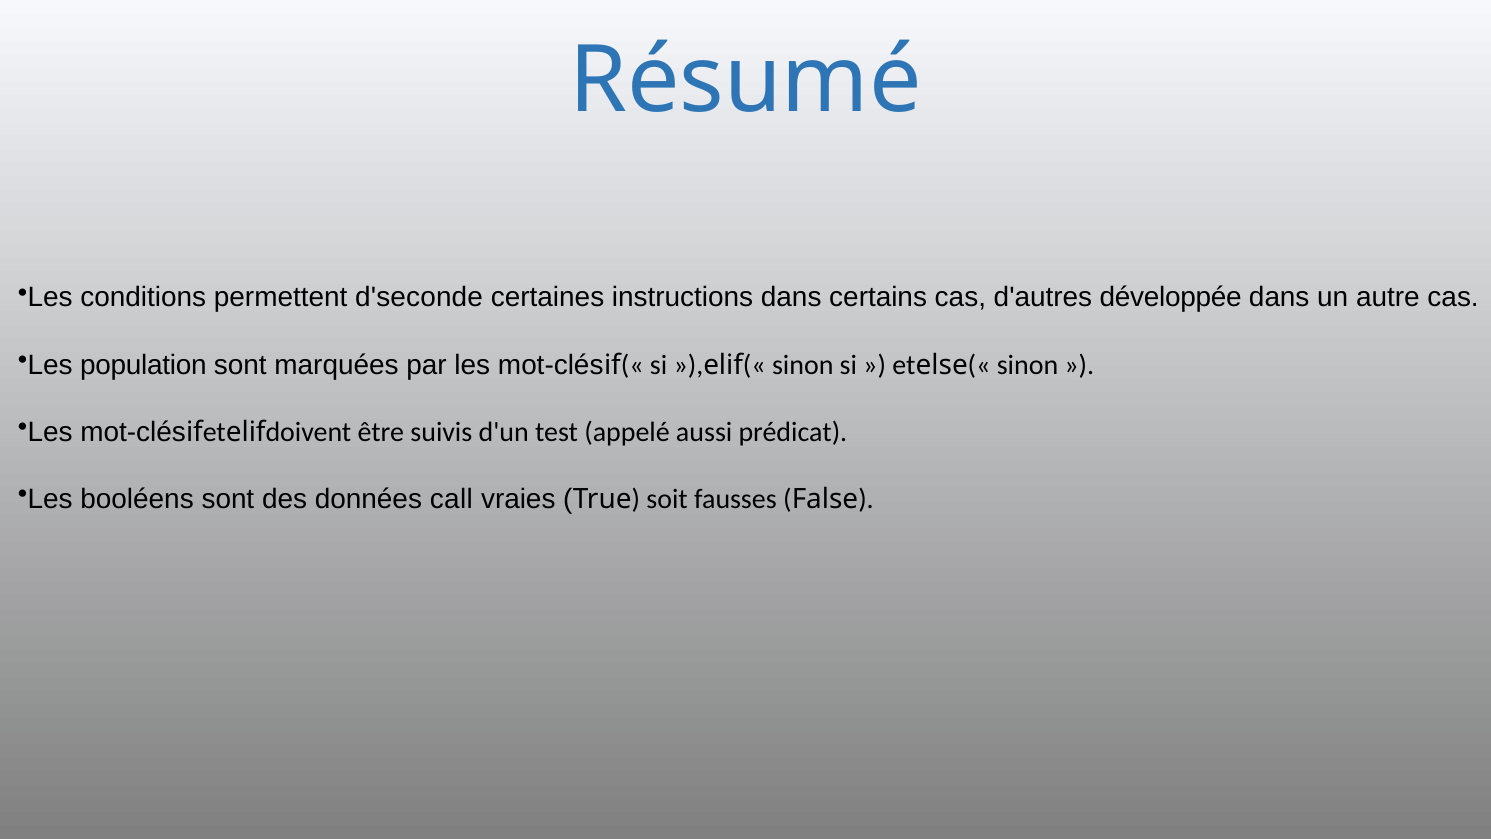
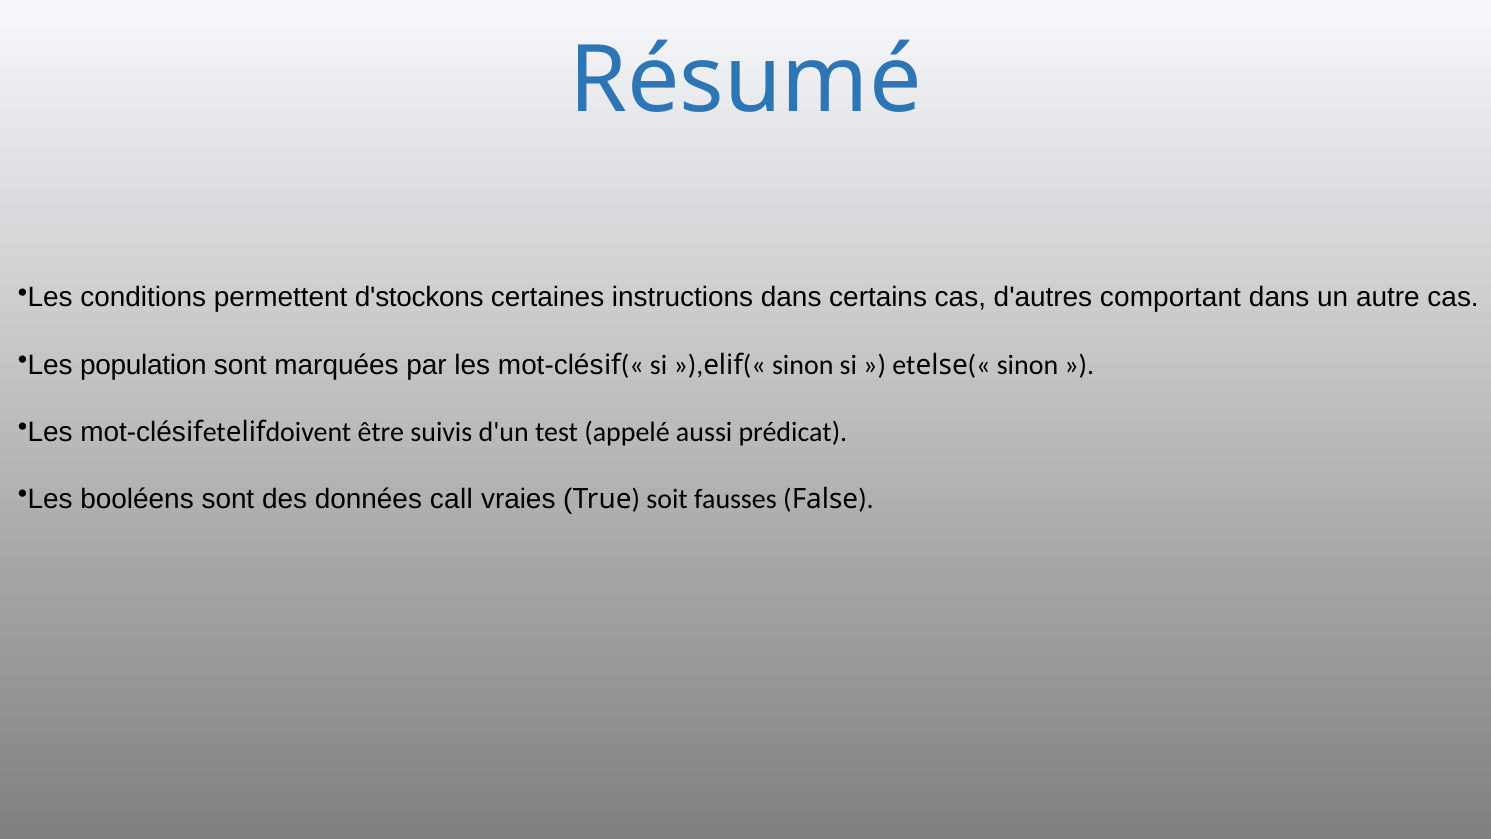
d'seconde: d'seconde -> d'stockons (419, 298)
développée: développée -> comportant (1170, 298)
